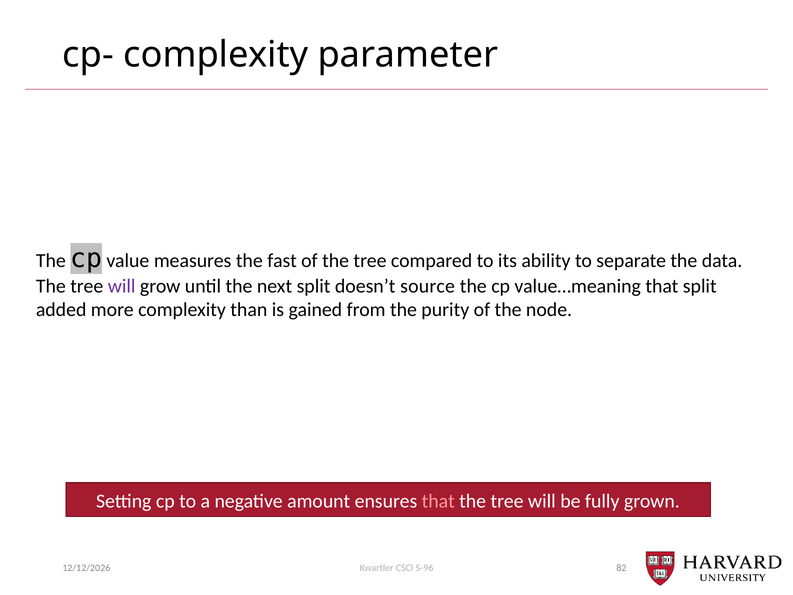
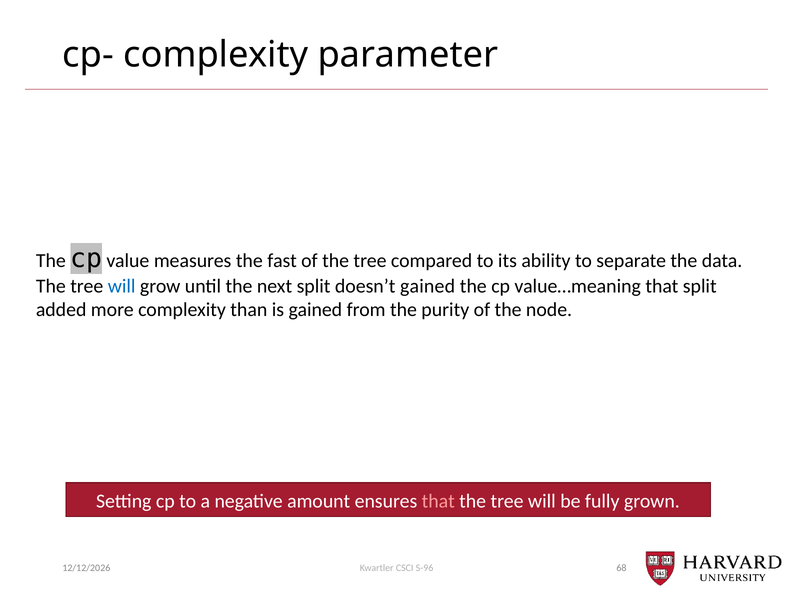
will colour: purple -> blue (122, 286)
doesn’t source: source -> gained (428, 286)
82: 82 -> 68 (621, 568)
